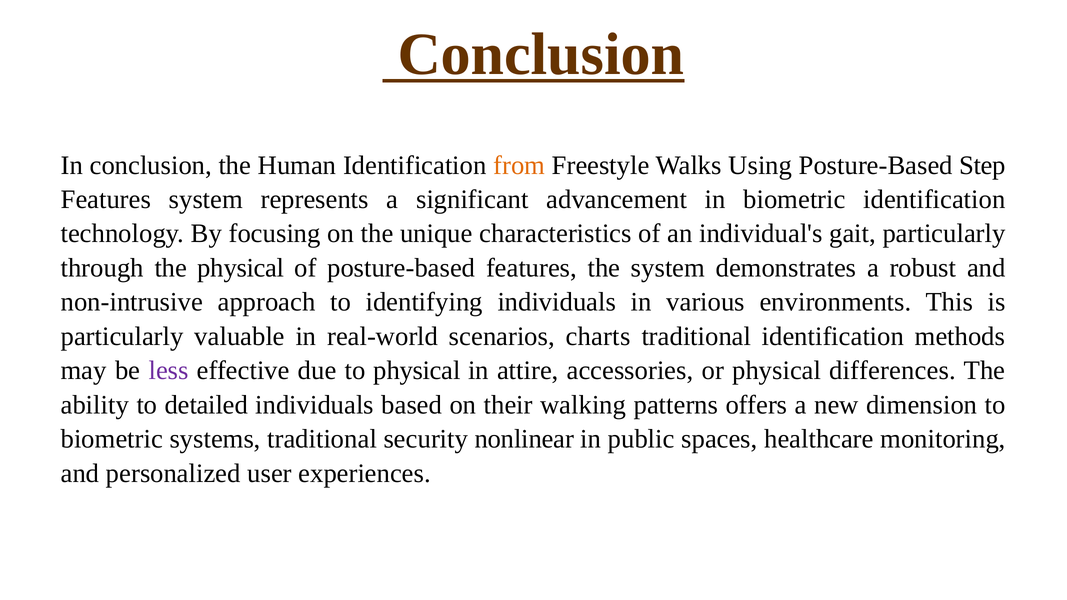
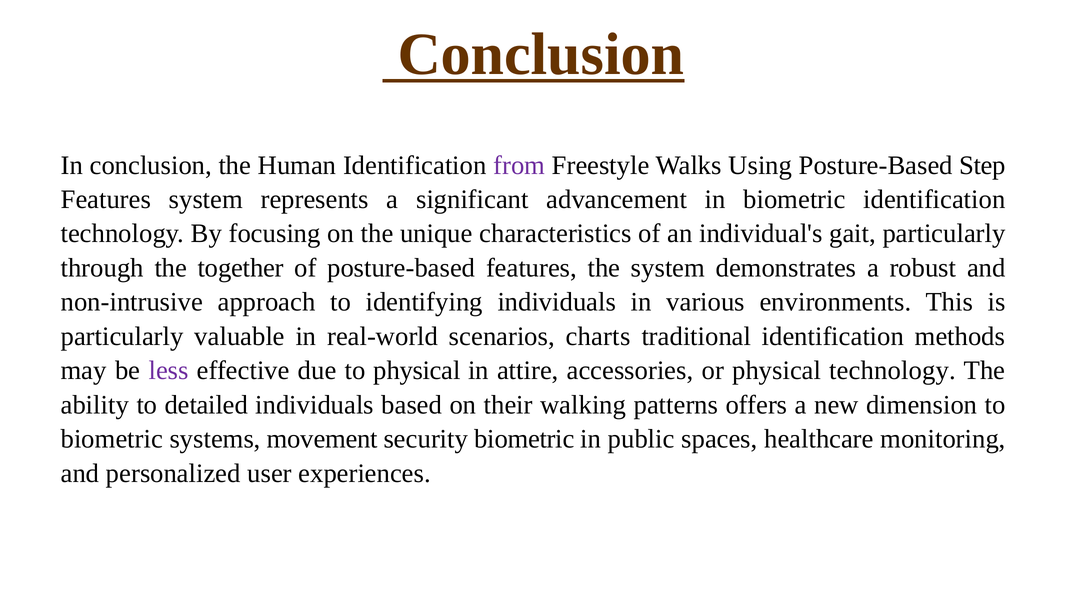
from colour: orange -> purple (519, 165)
the physical: physical -> together (241, 268)
physical differences: differences -> technology (893, 371)
systems traditional: traditional -> movement (322, 439)
security nonlinear: nonlinear -> biometric (524, 439)
